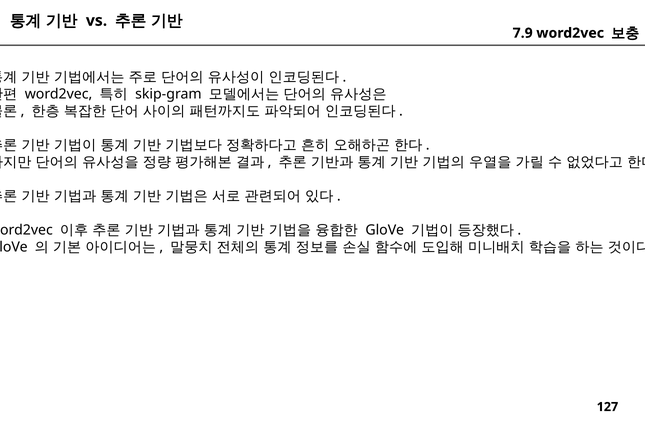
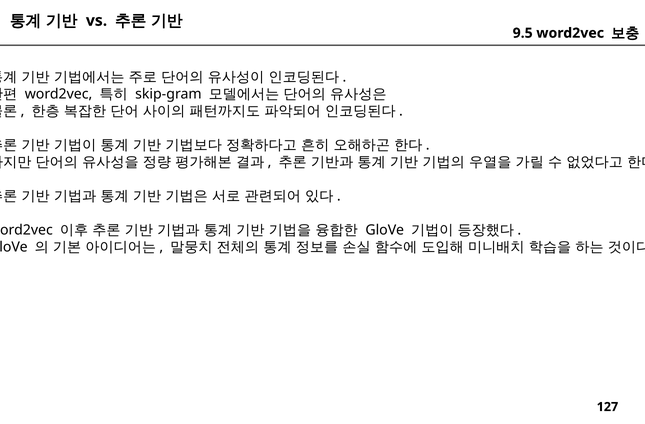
7.9: 7.9 -> 9.5 (523, 33)
